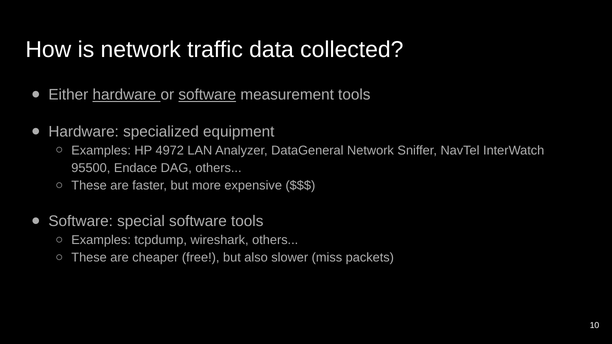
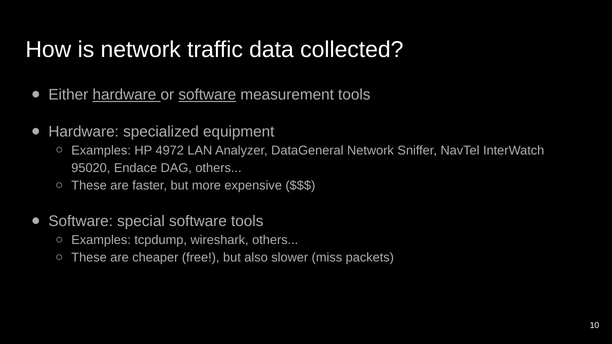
95500: 95500 -> 95020 (91, 168)
